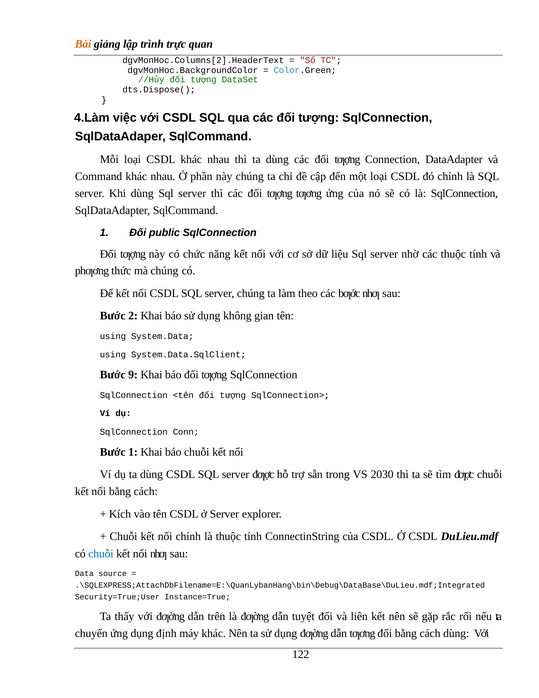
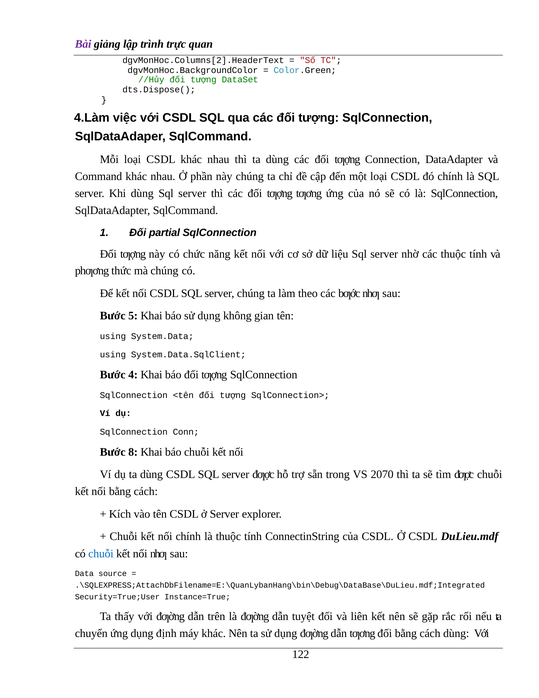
Bài colour: orange -> purple (83, 44)
public: public -> partial (164, 233)
2: 2 -> 5 (133, 316)
9: 9 -> 4 (133, 375)
Bước 1: 1 -> 8 (133, 452)
2030: 2030 -> 2070 (382, 474)
